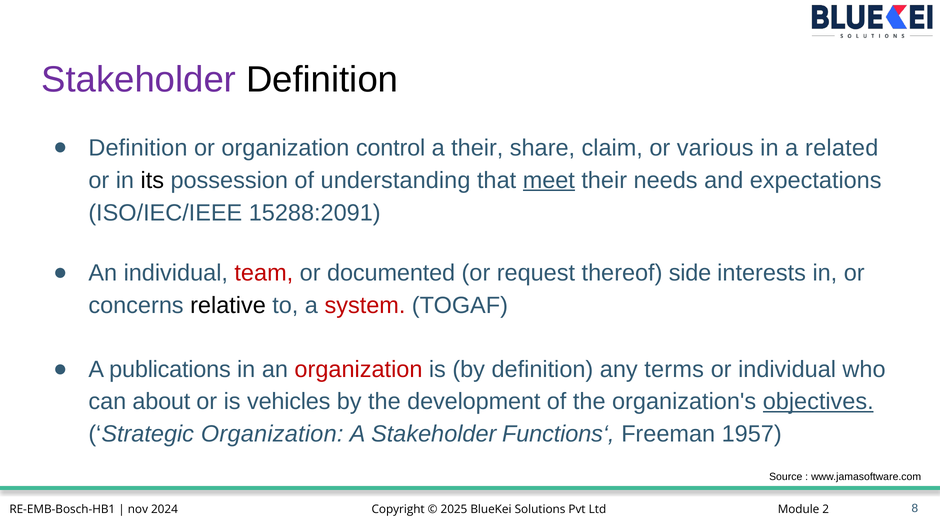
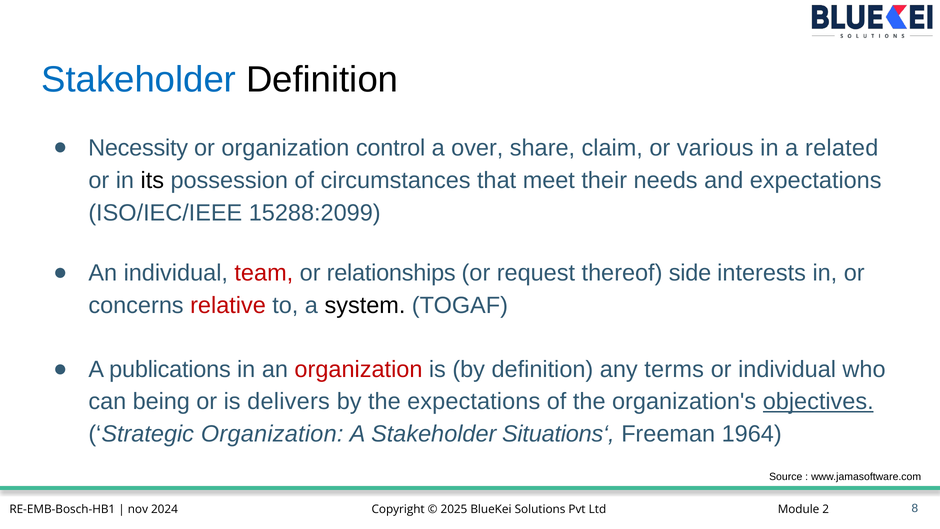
Stakeholder colour: purple -> blue (139, 80)
Definition: Definition -> Necessity (138, 148)
a their: their -> over (477, 148)
understanding: understanding -> circumstances (396, 180)
meet underline: present -> none (549, 180)
15288:2091: 15288:2091 -> 15288:2099 (315, 213)
documented: documented -> relationships (391, 273)
relative colour: black -> red (228, 305)
system colour: red -> black (365, 305)
about: about -> being (161, 401)
vehicles: vehicles -> delivers (289, 401)
the development: development -> expectations (474, 401)
Functions‘: Functions‘ -> Situations‘ (558, 434)
1957: 1957 -> 1964 (752, 434)
